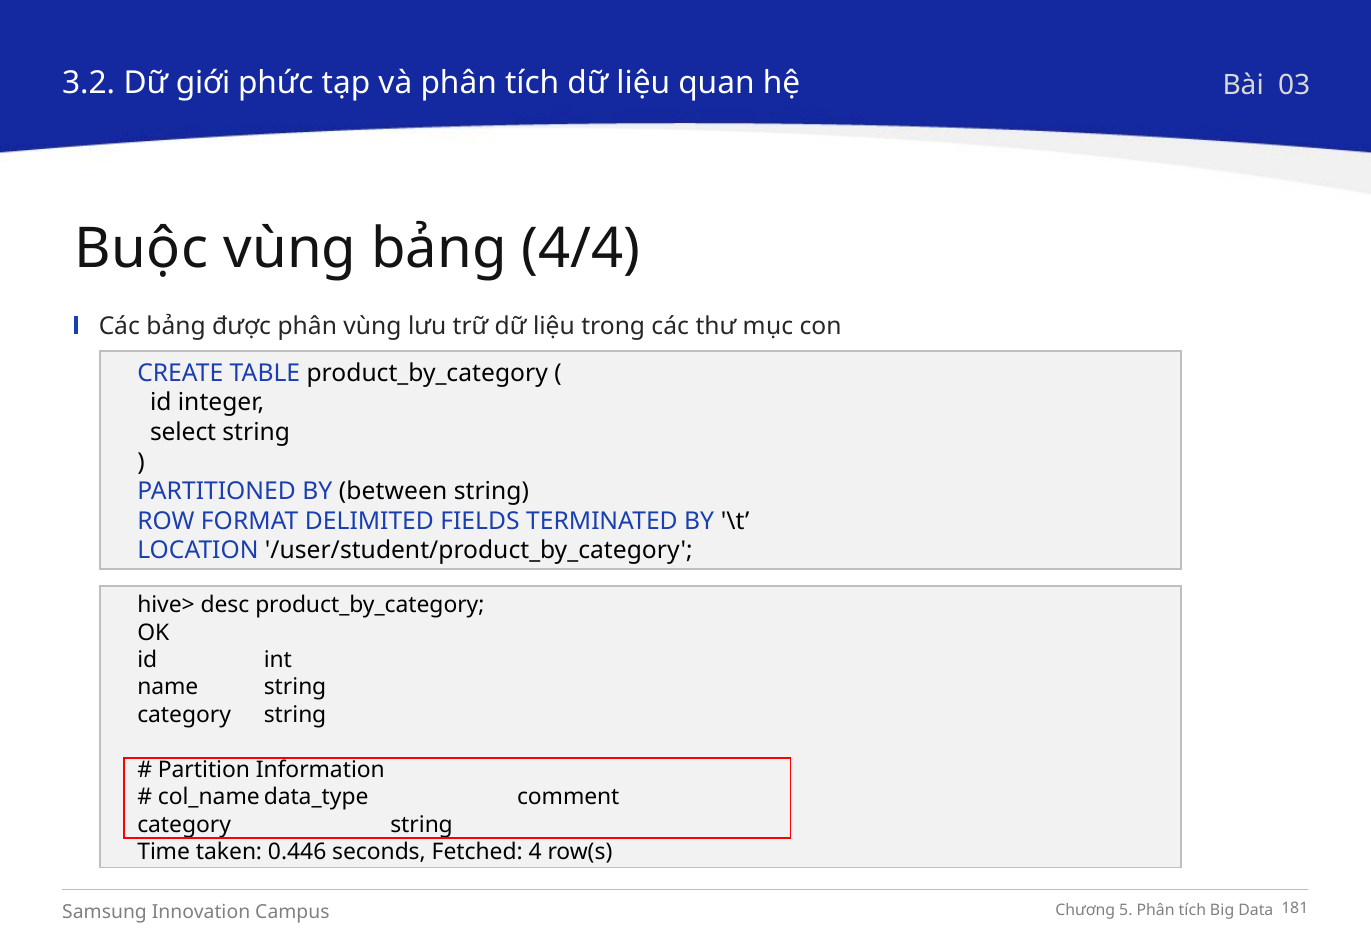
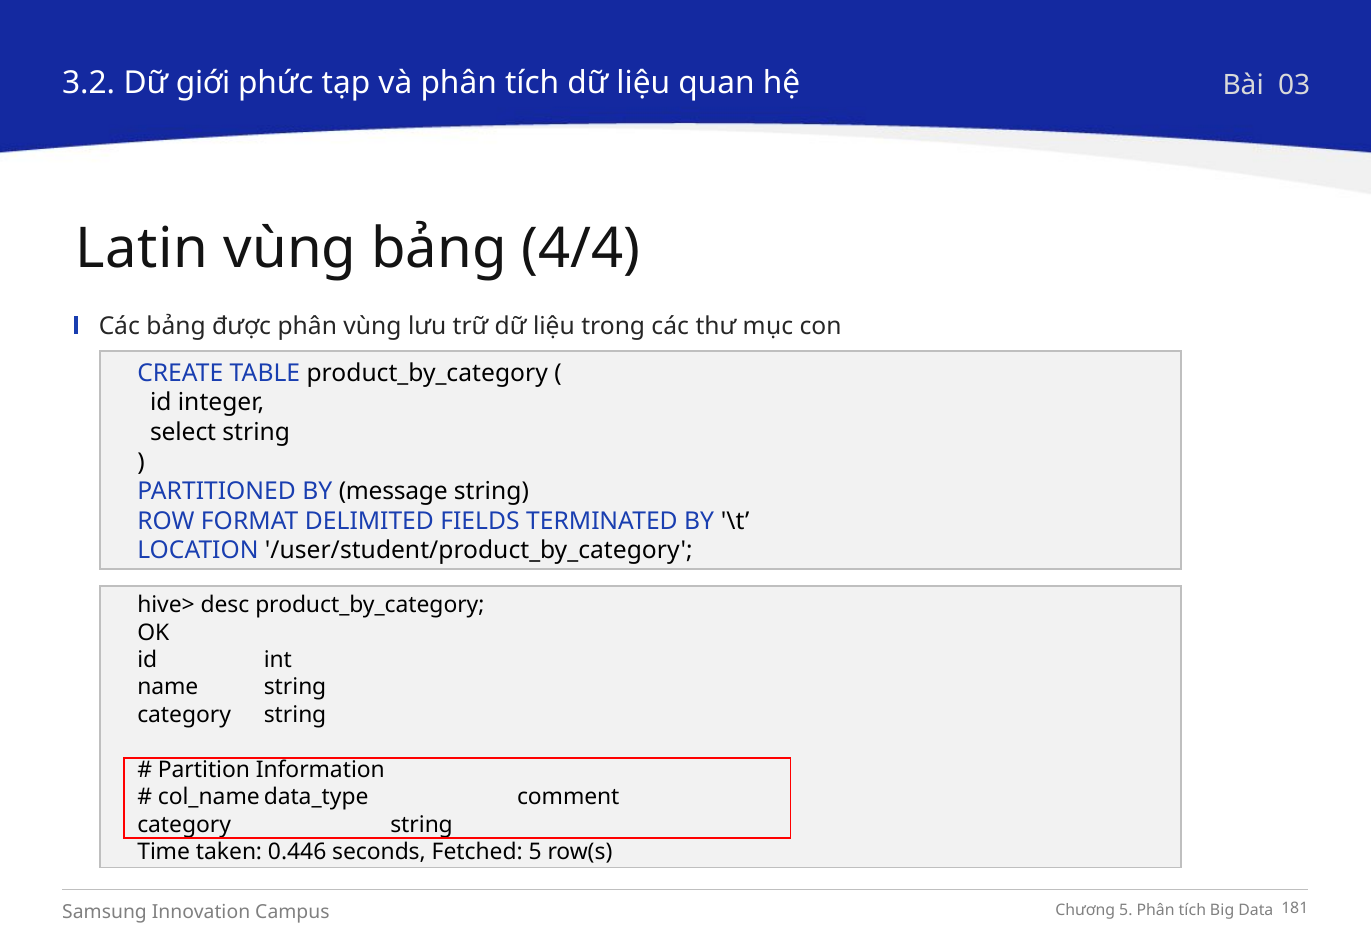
Buộc: Buộc -> Latin (141, 249)
between: between -> message (393, 492)
Fetched 4: 4 -> 5 (535, 852)
